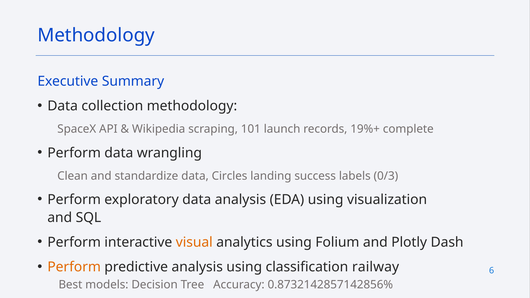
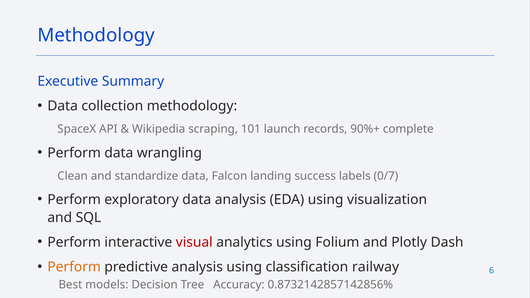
19%+: 19%+ -> 90%+ (365, 129)
Circles: Circles -> Falcon (229, 176)
0/3: 0/3 -> 0/7 (386, 176)
visual colour: orange -> red (194, 242)
